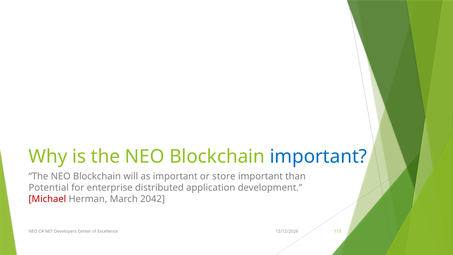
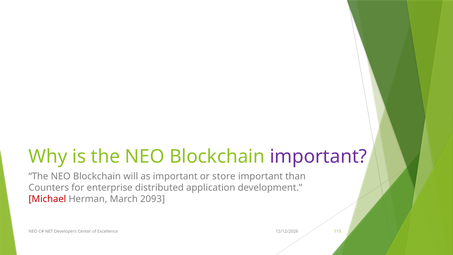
important colour: blue -> purple (318, 157)
Potential: Potential -> Counters (49, 188)
2042: 2042 -> 2093 (153, 199)
